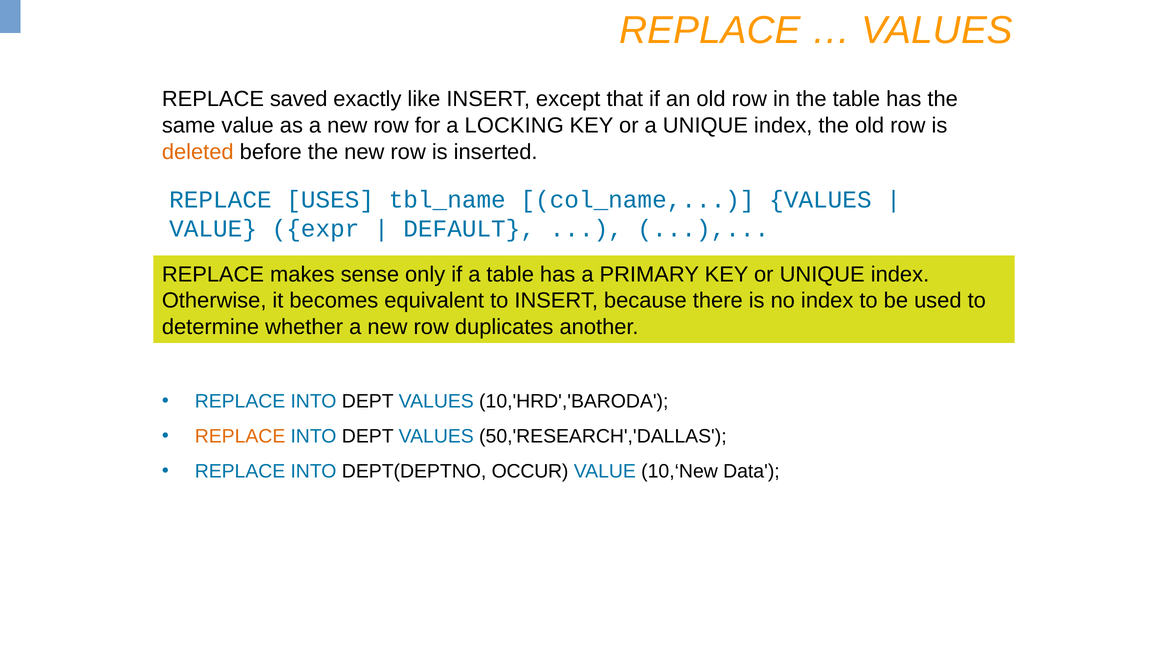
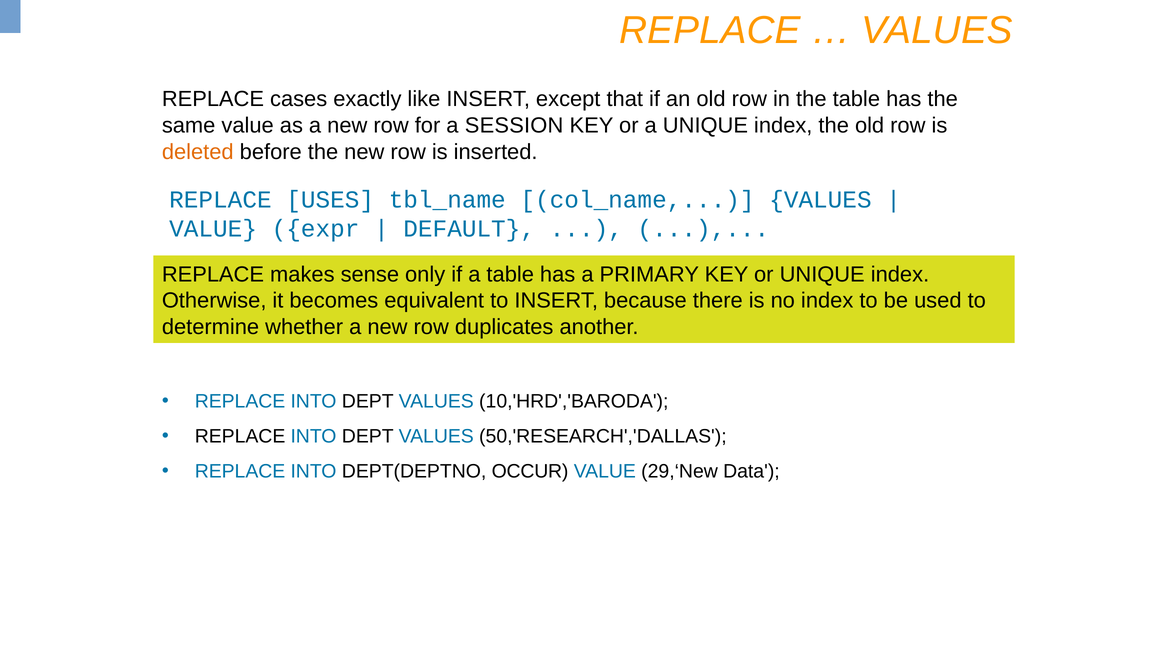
saved: saved -> cases (299, 99)
LOCKING: LOCKING -> SESSION (514, 126)
REPLACE colour: orange -> black (240, 436)
10,‘New: 10,‘New -> 29,‘New (680, 471)
